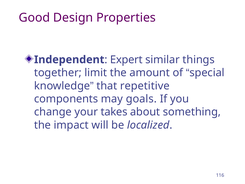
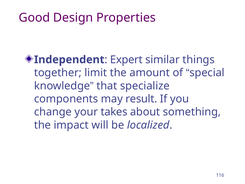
repetitive: repetitive -> specialize (145, 86)
goals: goals -> result (141, 99)
